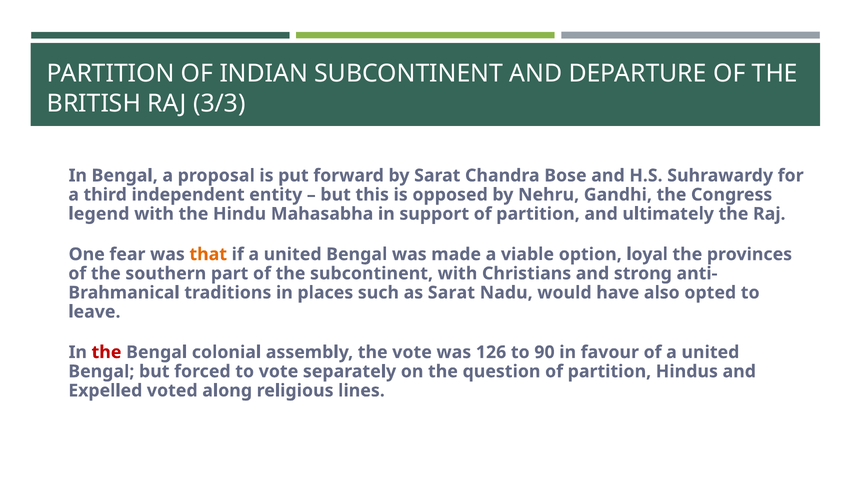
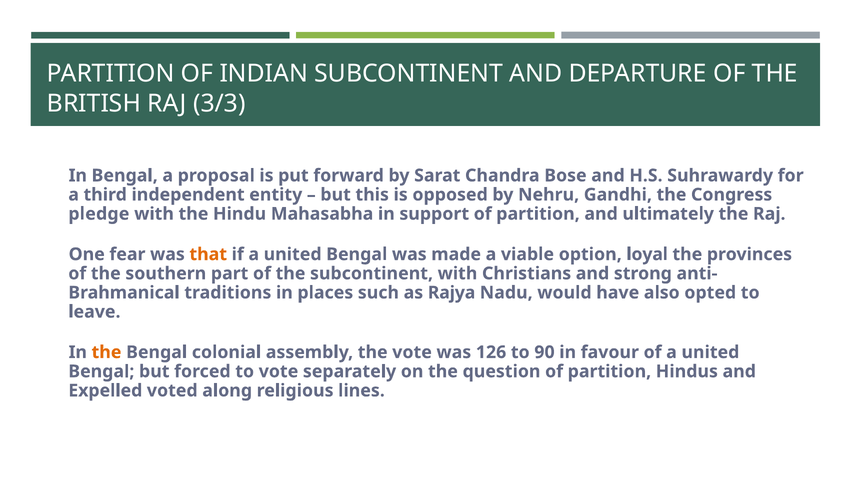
legend: legend -> pledge (99, 214)
as Sarat: Sarat -> Rajya (452, 292)
the colour: red -> orange (107, 352)
